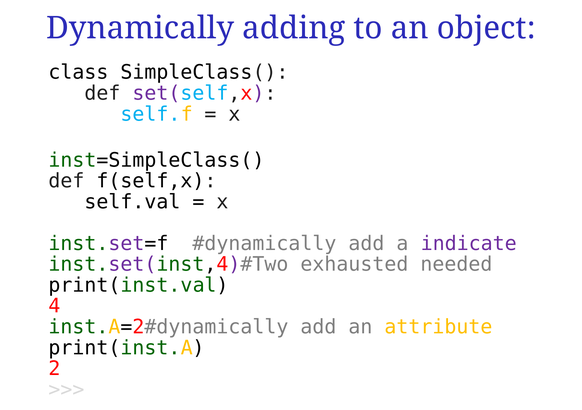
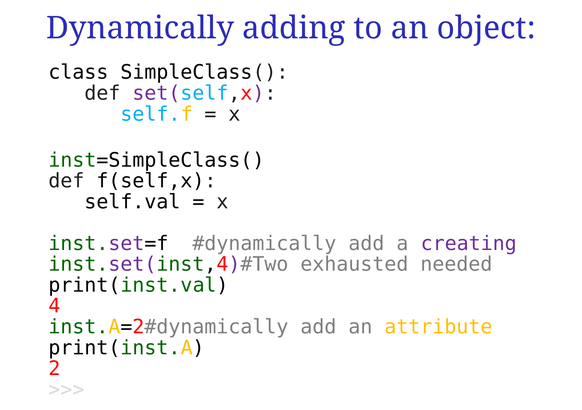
indicate: indicate -> creating (469, 243)
